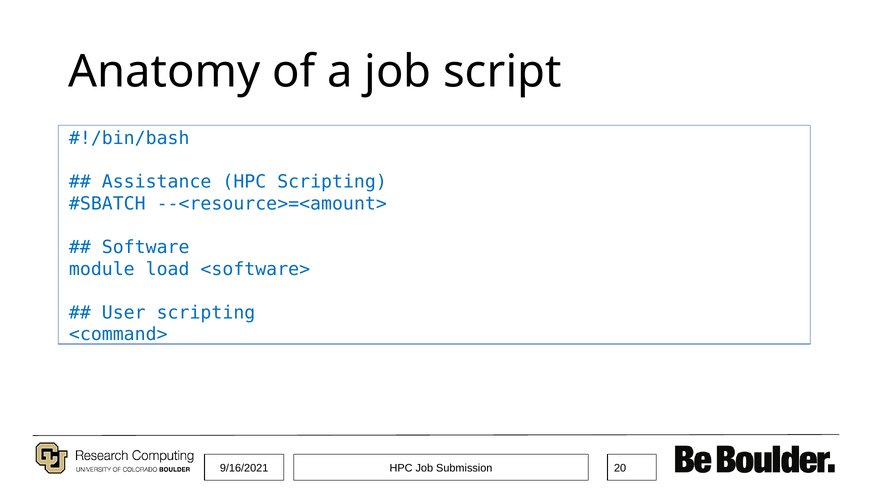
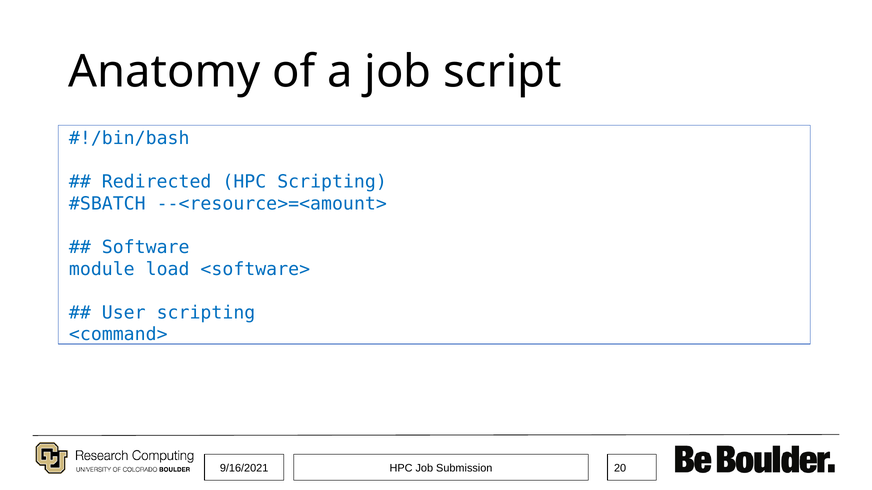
Assistance: Assistance -> Redirected (157, 182)
